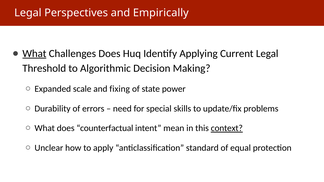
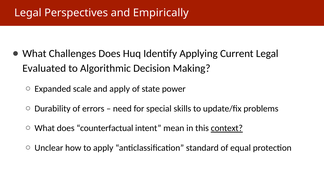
What underline: present -> none (34, 54)
Threshold: Threshold -> Evaluated (44, 68)
and fixing: fixing -> apply (120, 89)
